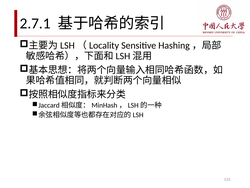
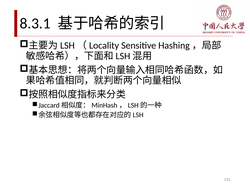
2.7.1: 2.7.1 -> 8.3.1 (35, 23)
